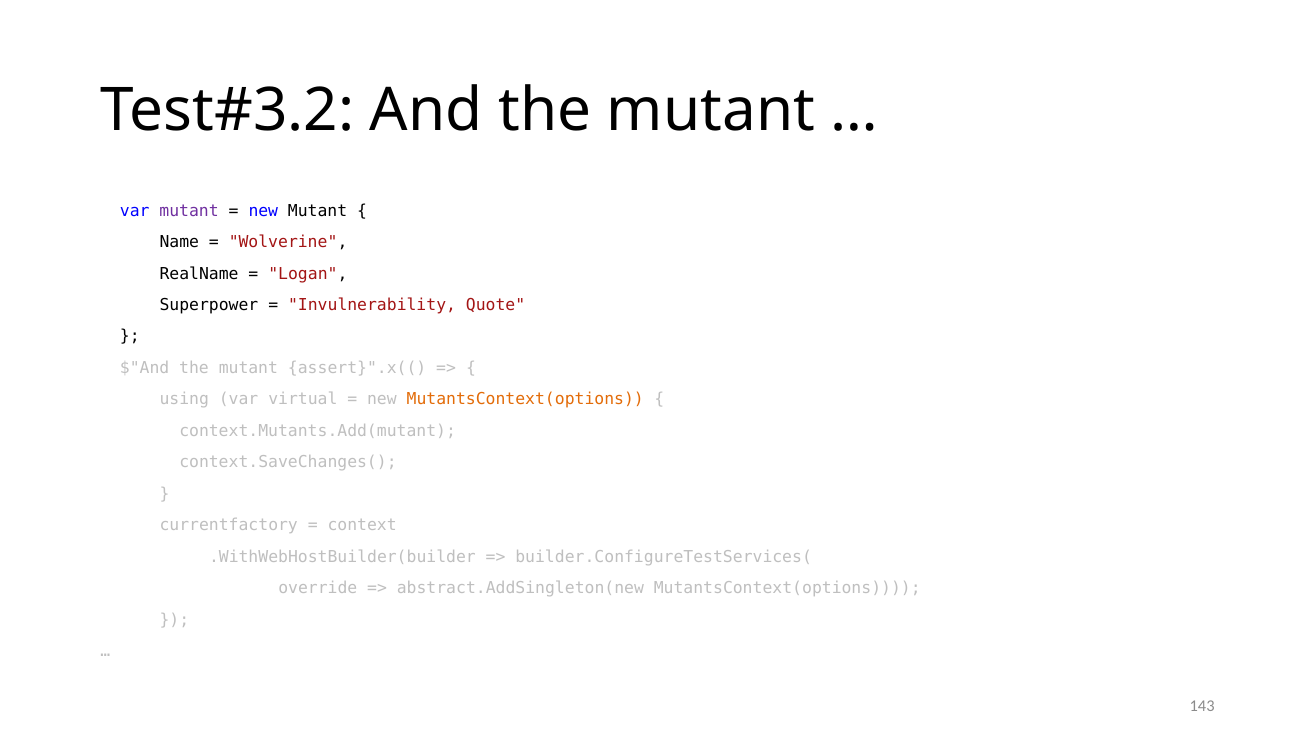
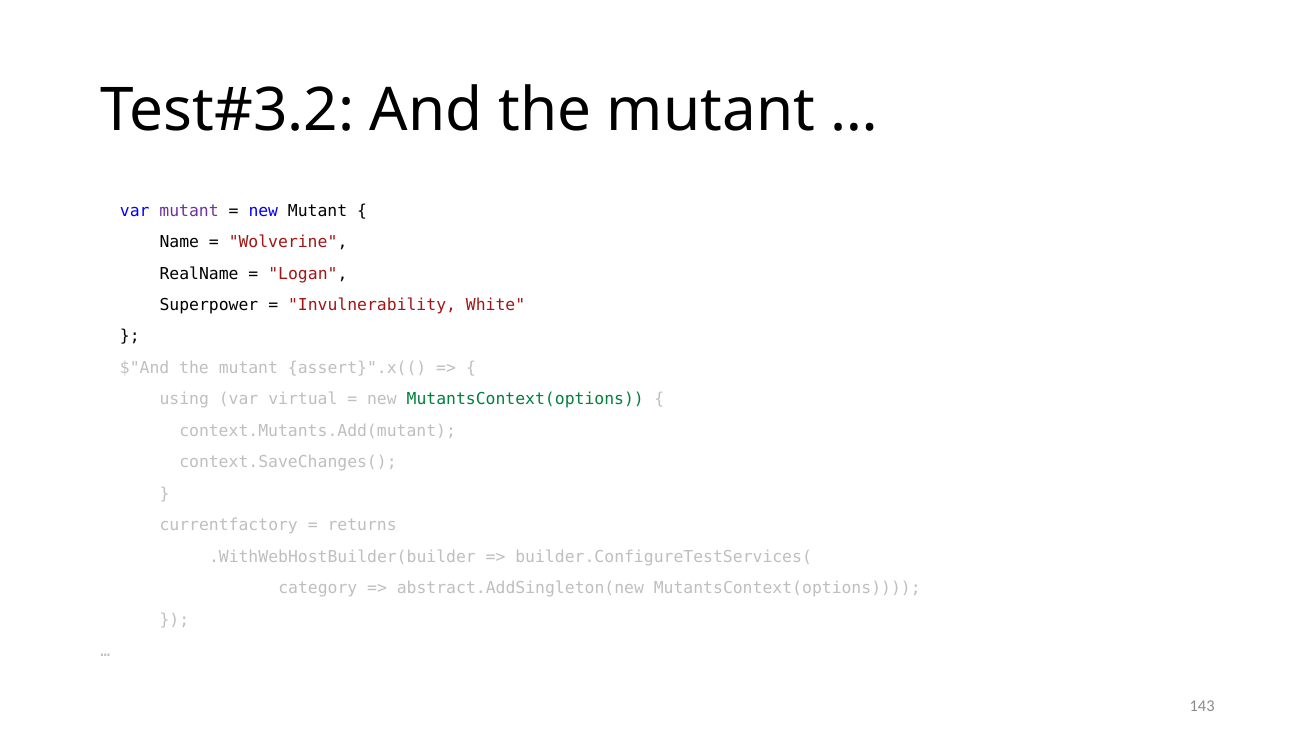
Quote: Quote -> White (496, 305)
MutantsContext(options colour: orange -> green (525, 399)
context: context -> returns (362, 525)
override: override -> category (318, 588)
